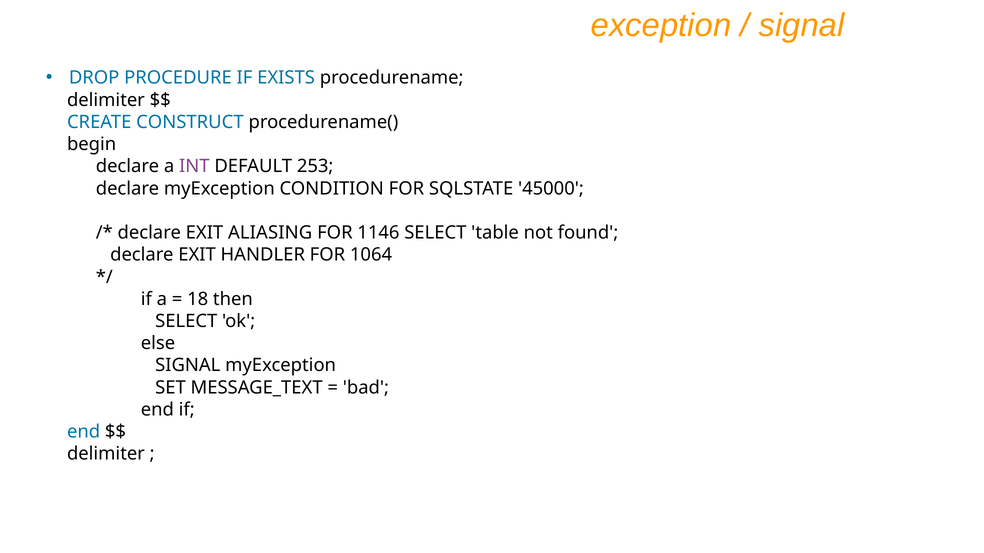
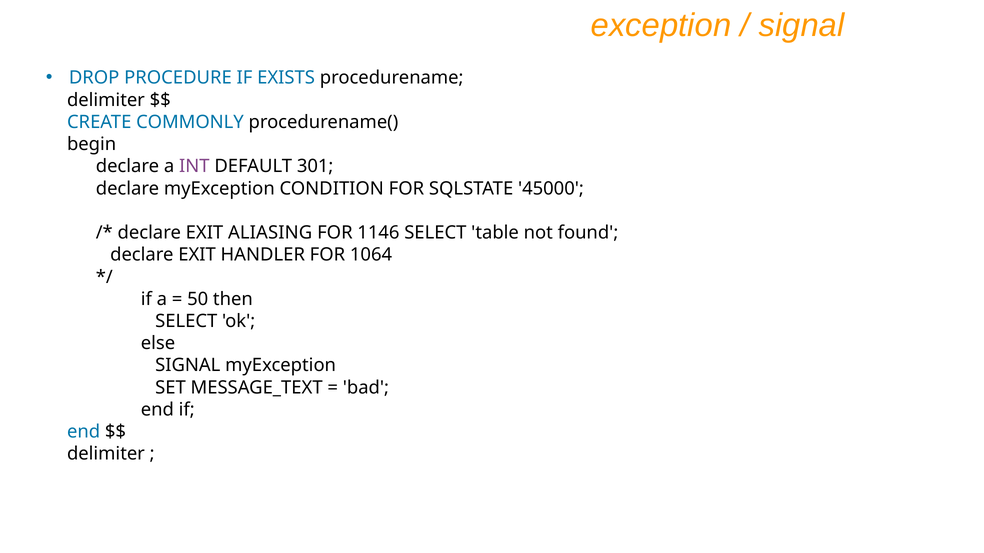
CONSTRUCT: CONSTRUCT -> COMMONLY (190, 122)
253: 253 -> 301 (315, 166)
18: 18 -> 50 (198, 299)
